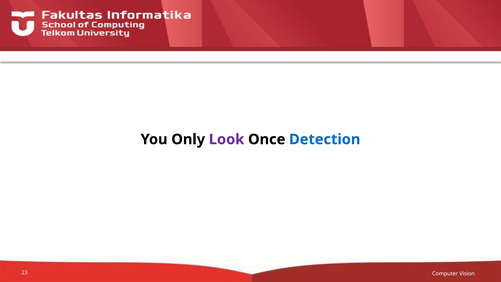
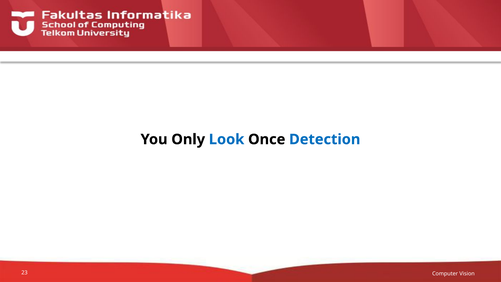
Look colour: purple -> blue (227, 139)
